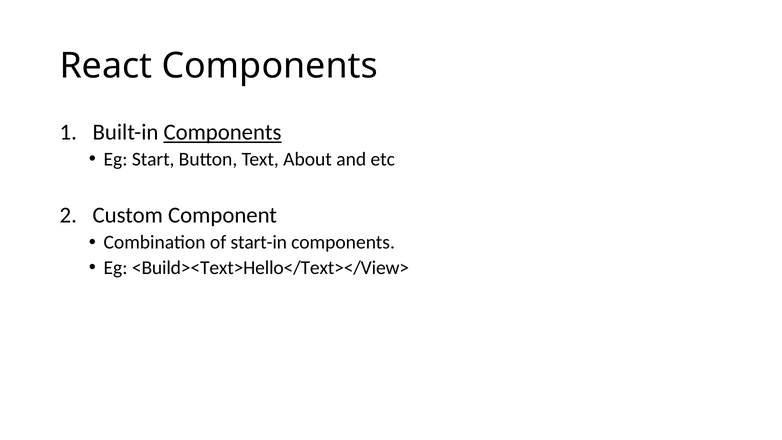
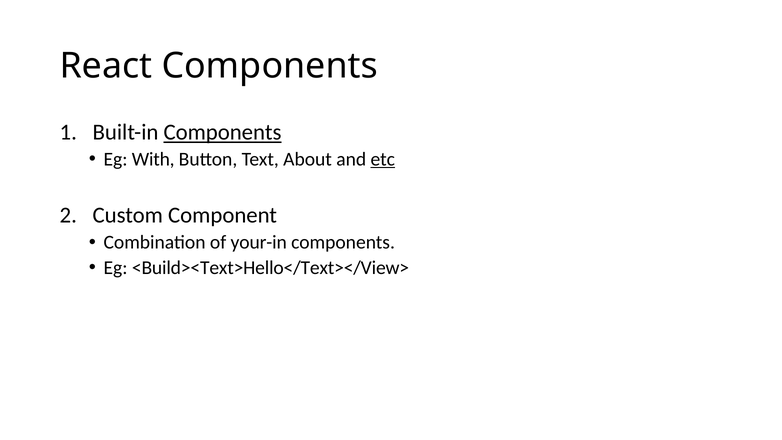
Start: Start -> With (153, 159)
etc underline: none -> present (383, 159)
start-in: start-in -> your-in (259, 242)
